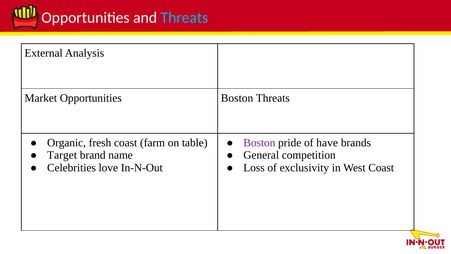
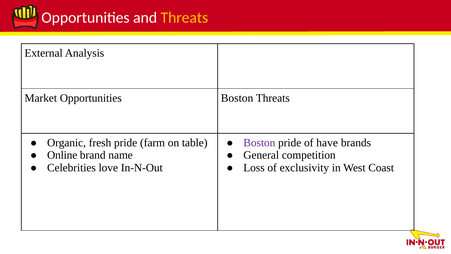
Threats colour: light blue -> yellow (184, 18)
fresh coast: coast -> pride (126, 143)
Target: Target -> Online (62, 155)
